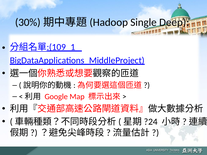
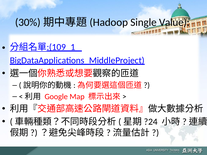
Deep: Deep -> Value (174, 22)
